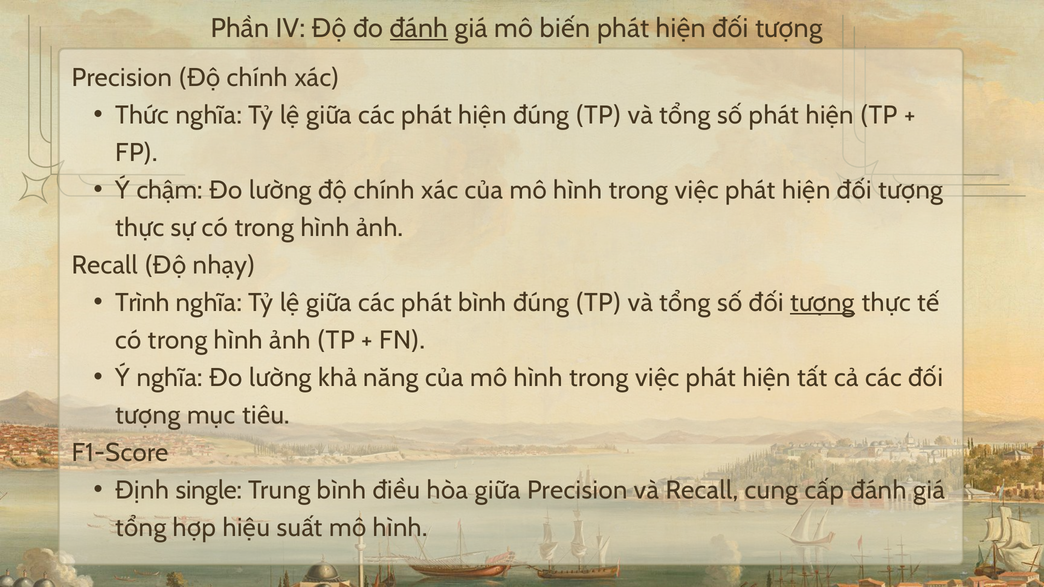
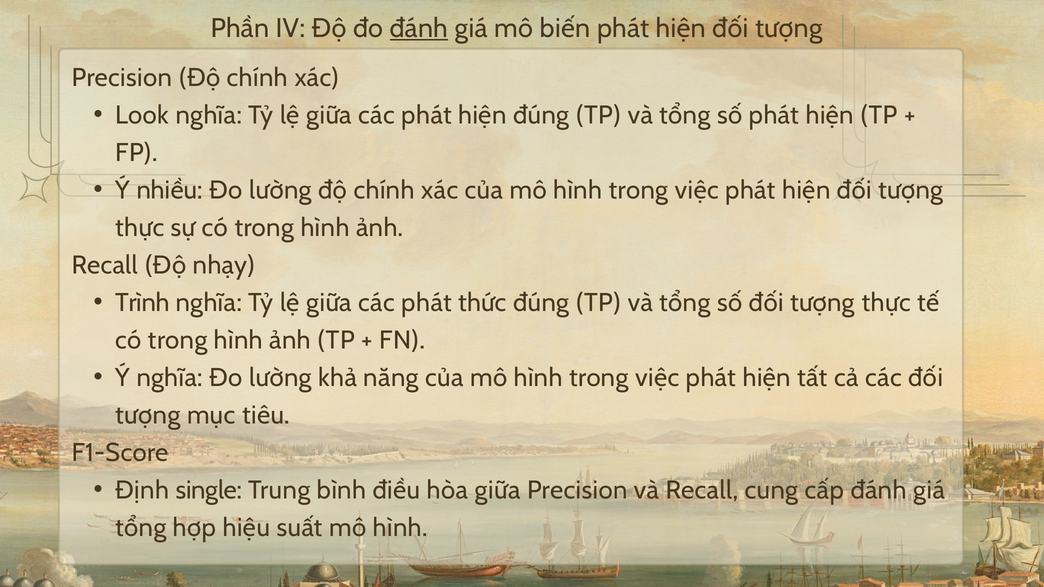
Thức: Thức -> Look (142, 115)
chậm: chậm -> nhiều (170, 190)
phát bình: bình -> thức (482, 303)
tượng underline: present -> none (823, 303)
